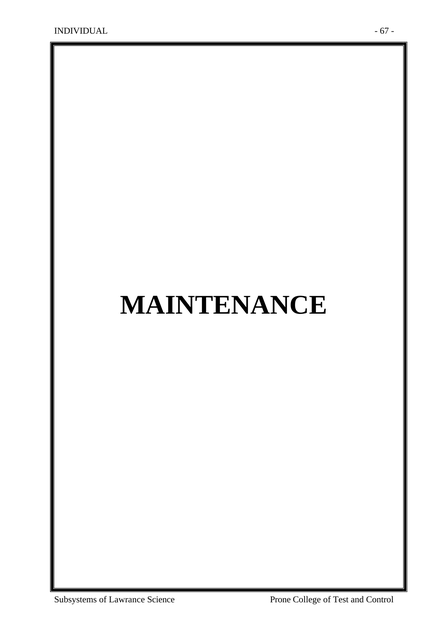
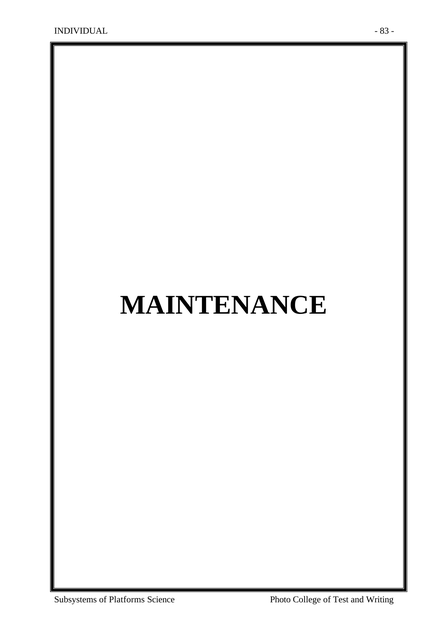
67: 67 -> 83 (384, 31)
Lawrance: Lawrance -> Platforms (127, 600)
Prone: Prone -> Photo (280, 600)
Control: Control -> Writing (380, 600)
